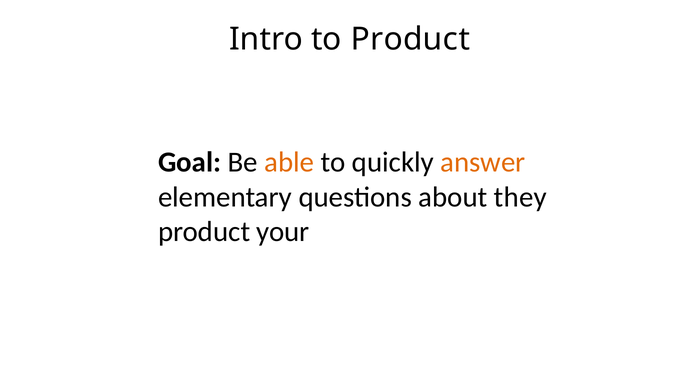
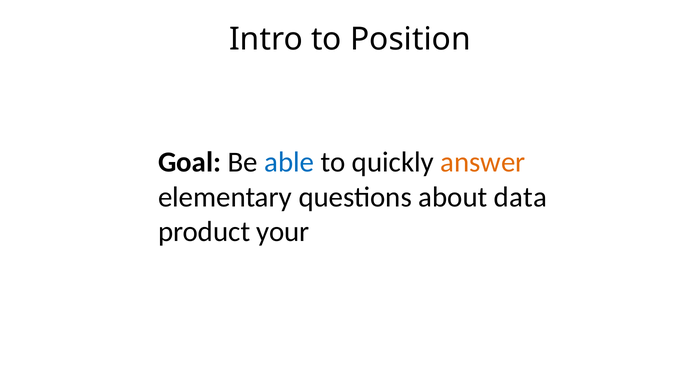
to Product: Product -> Position (410, 39)
able colour: orange -> blue (289, 162)
they: they -> data (520, 197)
